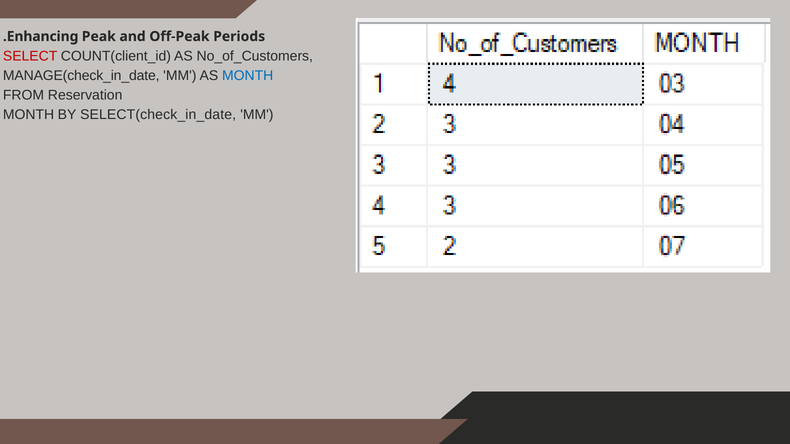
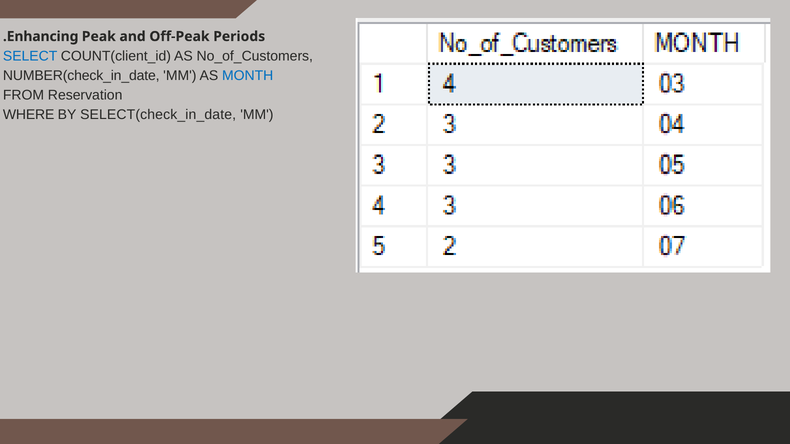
SELECT colour: red -> blue (30, 56)
MANAGE(check_in_date: MANAGE(check_in_date -> NUMBER(check_in_date (81, 76)
MONTH: MONTH -> WHERE (29, 115)
